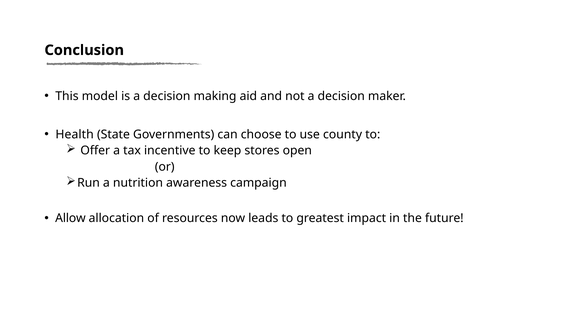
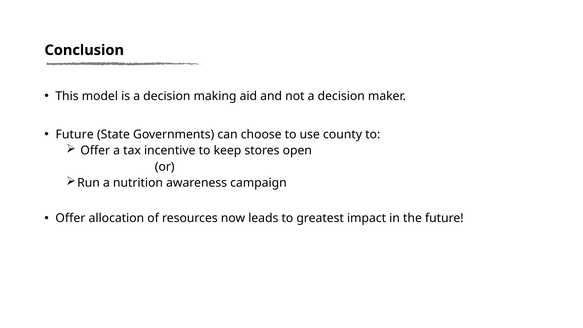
Health: Health -> Future (75, 134)
Allow: Allow -> Offer (70, 218)
